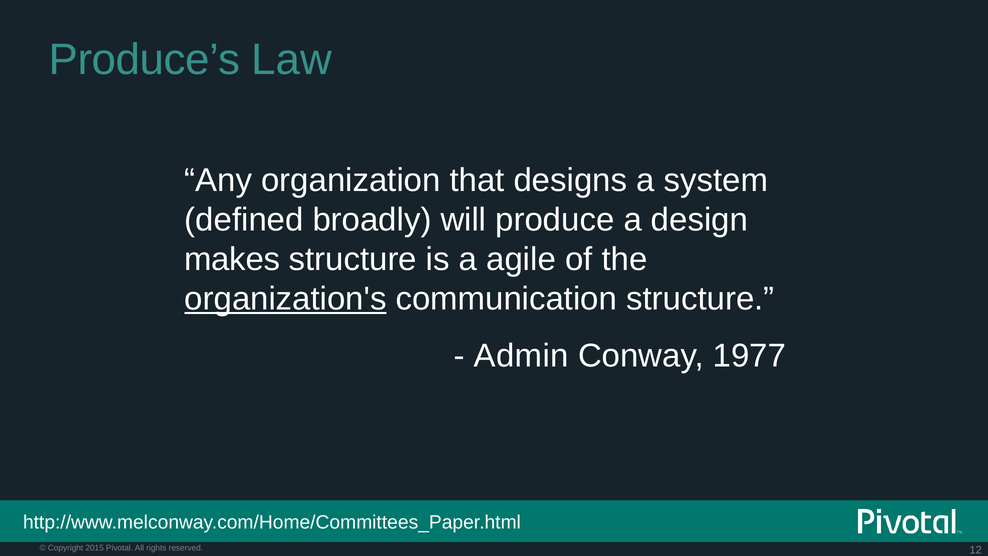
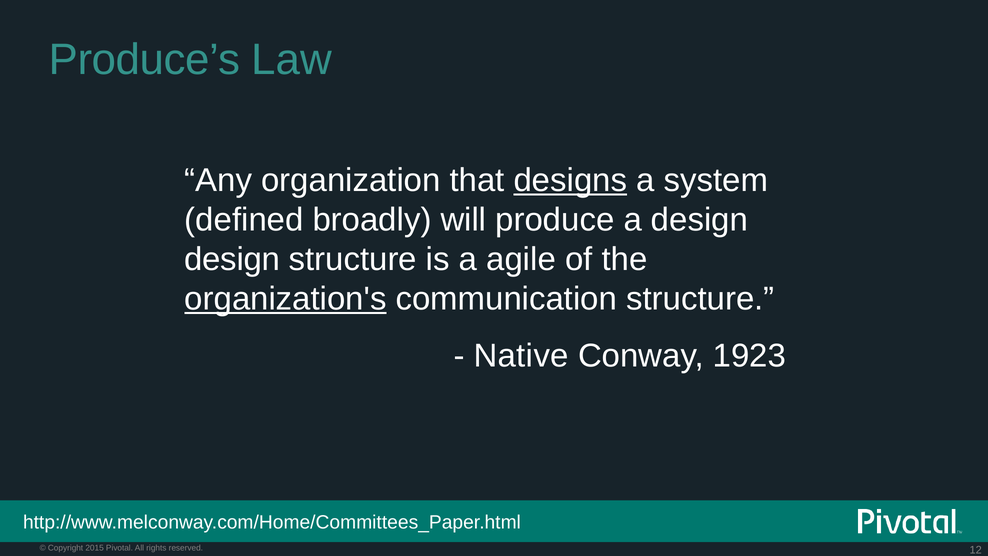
designs underline: none -> present (570, 180)
makes: makes -> design (232, 259)
Admin: Admin -> Native (521, 356)
1977: 1977 -> 1923 (749, 356)
